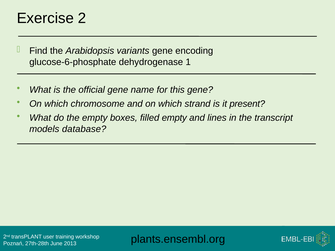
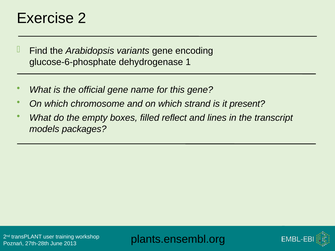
filled empty: empty -> reflect (174, 118)
database: database -> packages (84, 129)
